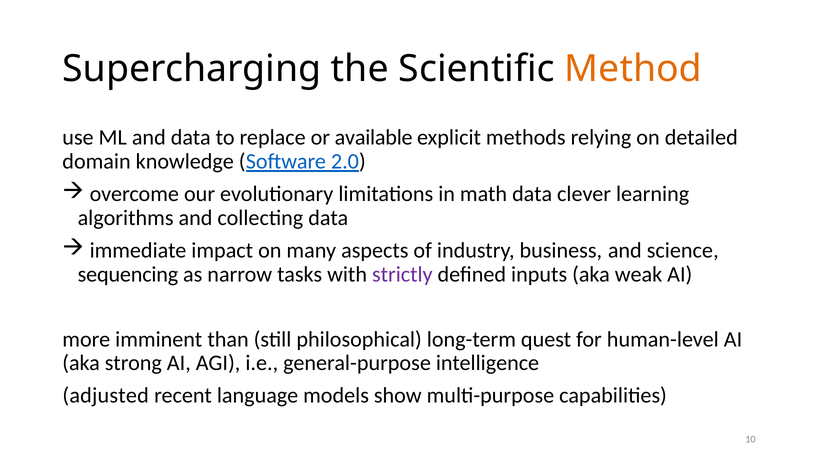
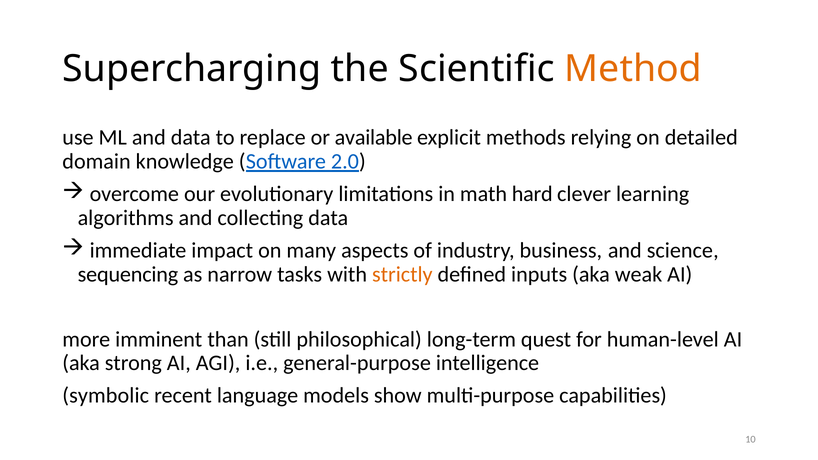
math data: data -> hard (532, 194)
strictly colour: purple -> orange (402, 274)
adjusted: adjusted -> symbolic (106, 396)
